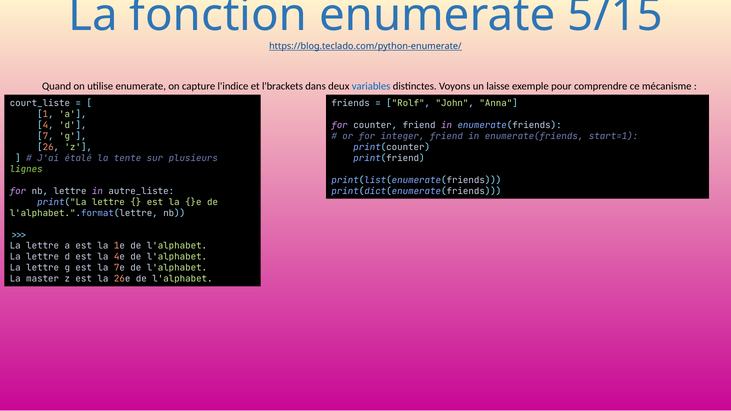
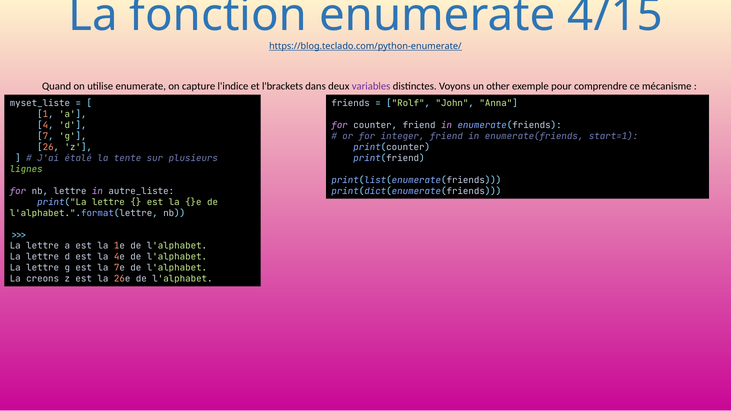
5/15: 5/15 -> 4/15 (615, 15)
variables colour: blue -> purple (371, 86)
laisse: laisse -> other (498, 86)
court_liste: court_liste -> myset_liste (40, 104)
master: master -> creons (43, 279)
